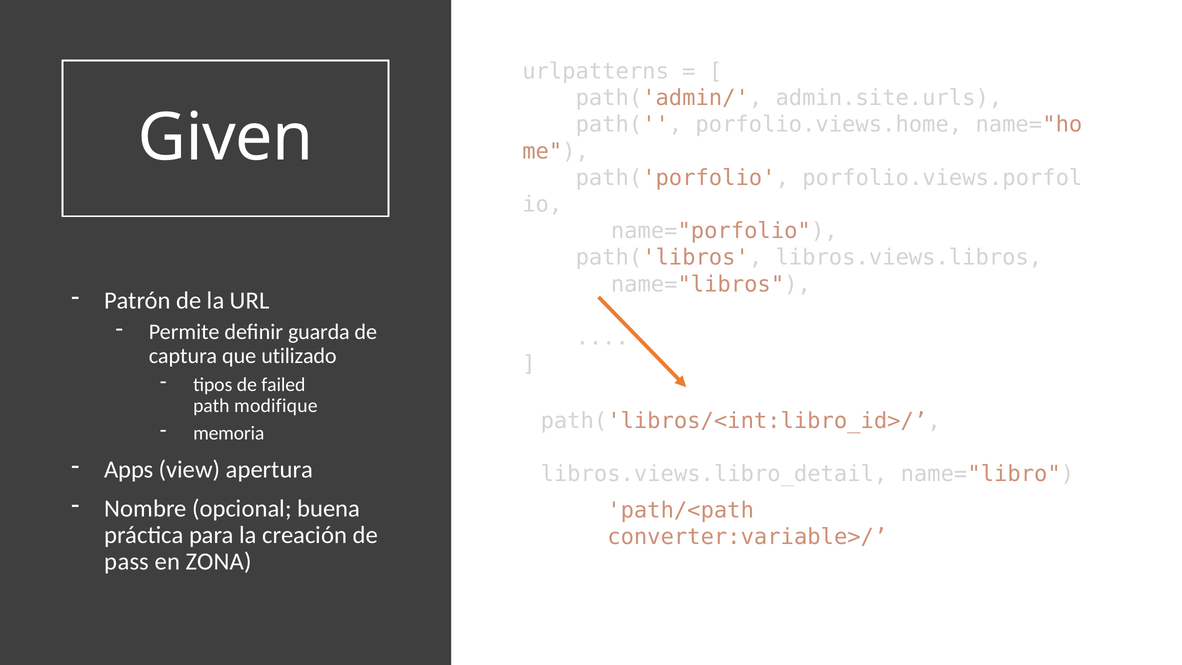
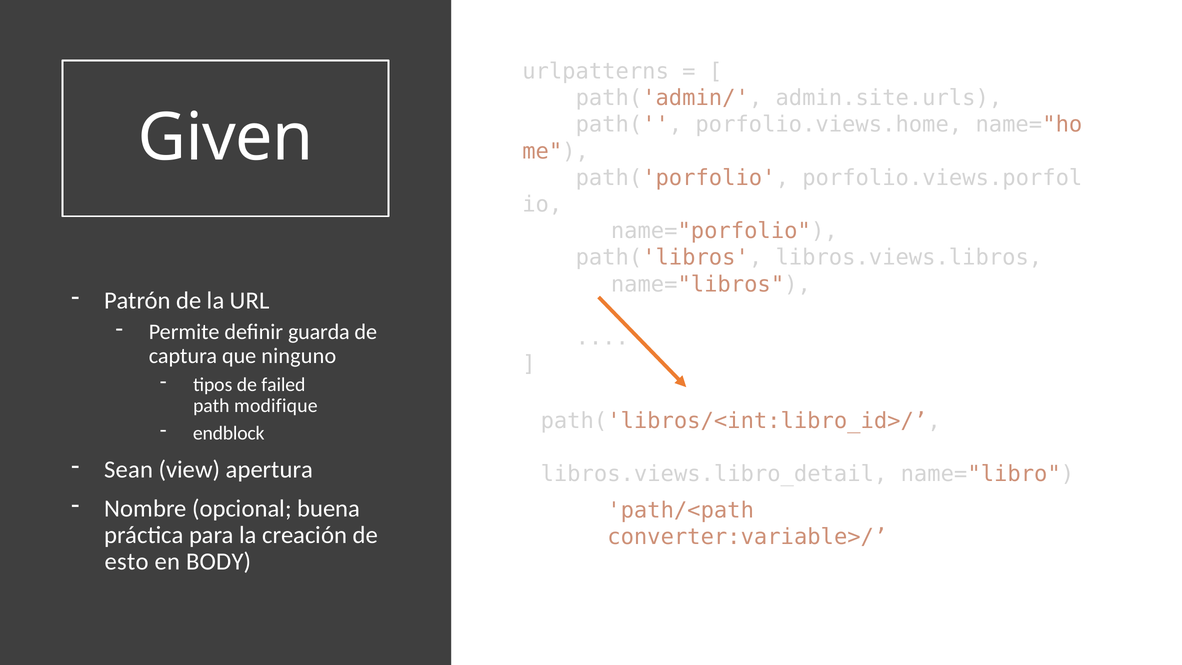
utilizado: utilizado -> ninguno (299, 356)
memoria: memoria -> endblock (229, 433)
Apps: Apps -> Sean (129, 469)
pass: pass -> esto (127, 562)
ZONA: ZONA -> BODY (219, 562)
